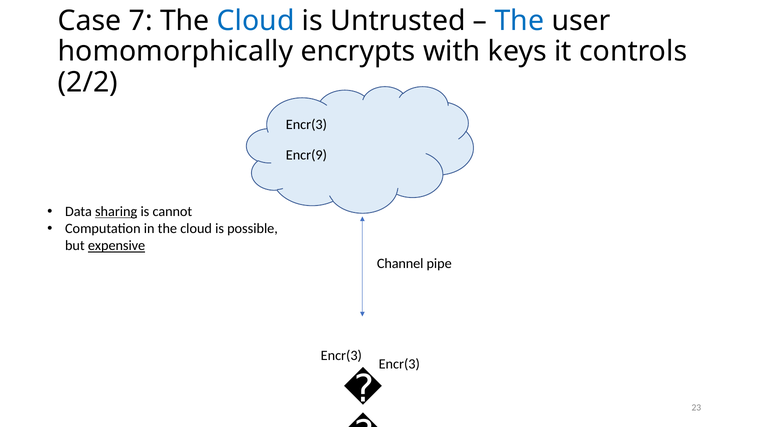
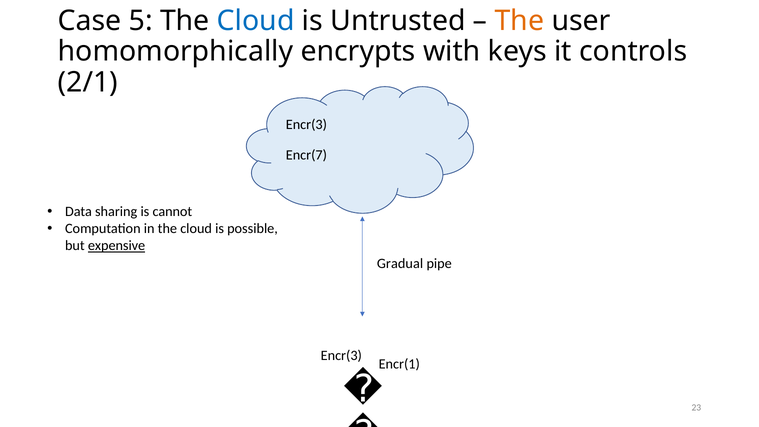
7: 7 -> 5 (141, 21)
The colour: blue -> orange (519, 21)
2/2: 2/2 -> 2/1 (88, 82)
Encr(9: Encr(9 -> Encr(7 (306, 155)
sharing underline: present -> none (116, 212)
Channel: Channel -> Gradual (400, 263)
Encr(3: Encr(3 -> Encr(1 (399, 364)
